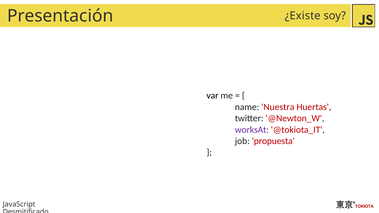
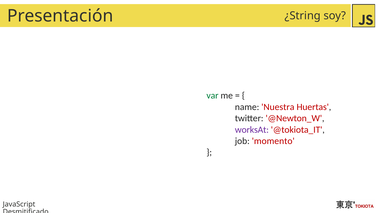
¿Existe: ¿Existe -> ¿String (303, 16)
var colour: black -> green (213, 96)
propuesta: propuesta -> momento (273, 141)
